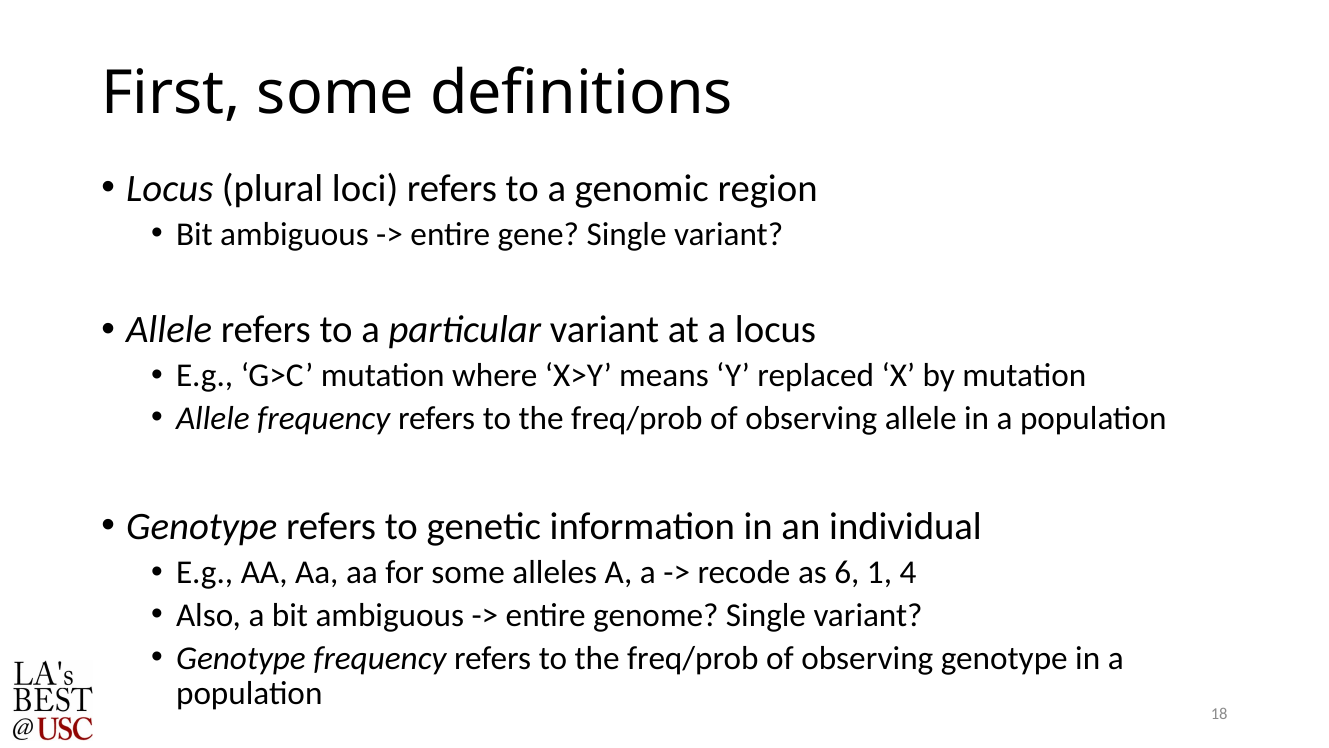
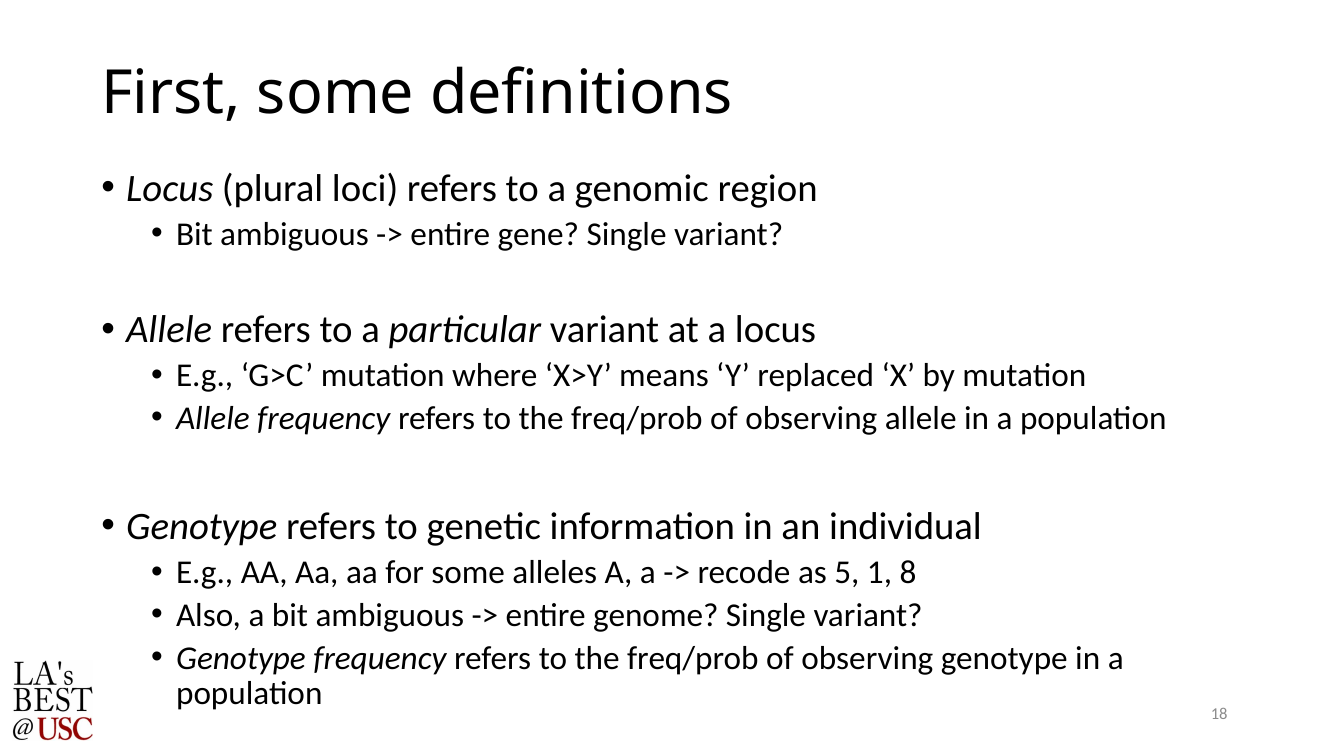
6: 6 -> 5 (847, 572)
4: 4 -> 8 (908, 572)
